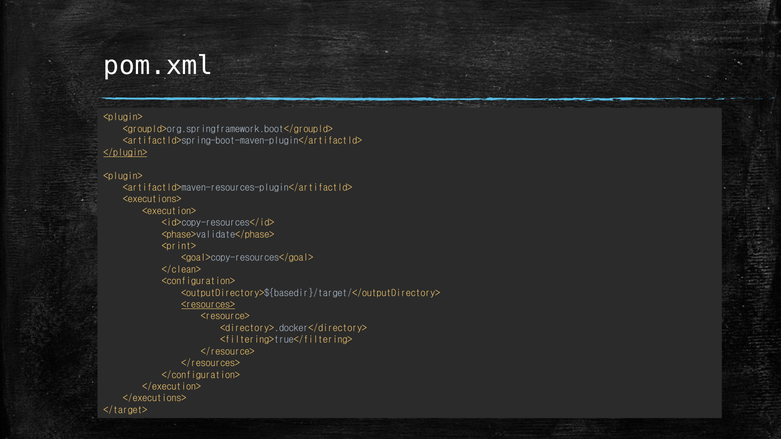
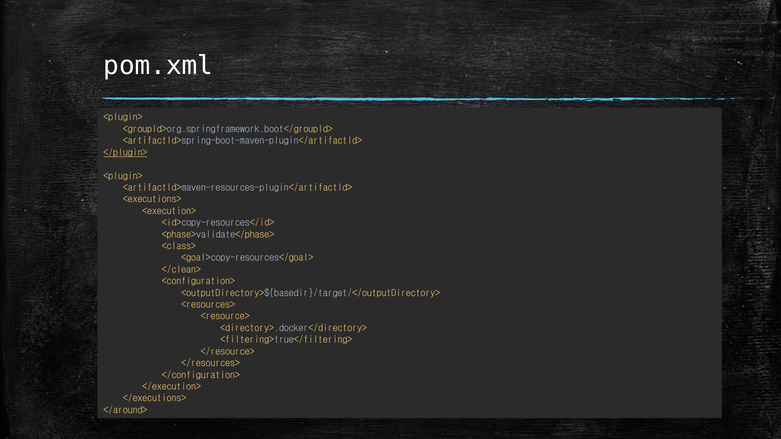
<print>: <print> -> <class> (179, 246)
<resources> underline: present -> none (208, 305)
</target>: </target> -> </around> (125, 410)
